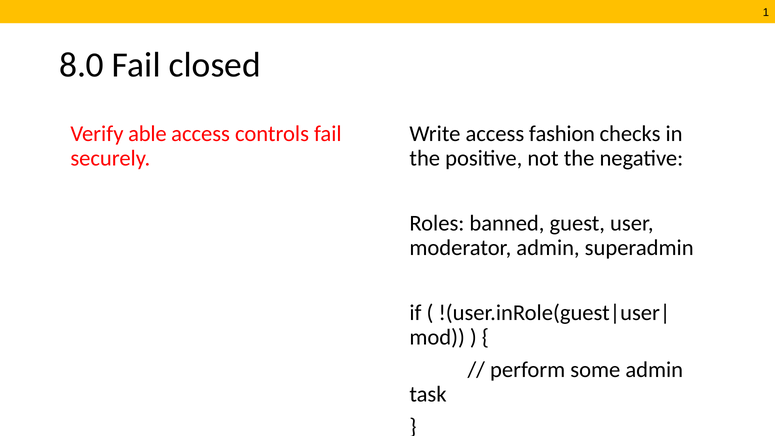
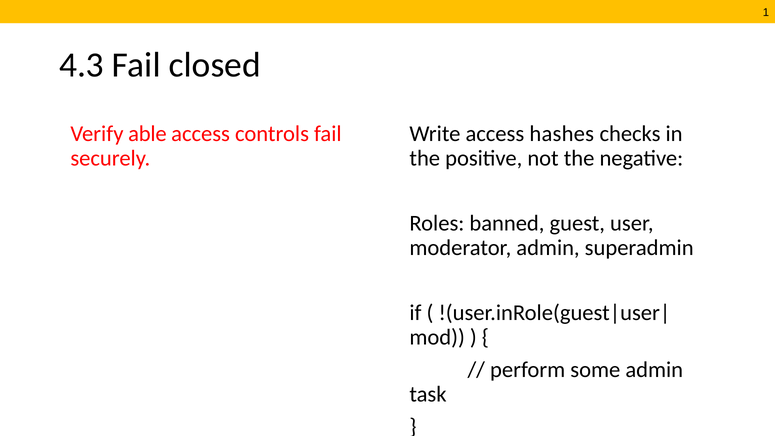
8.0: 8.0 -> 4.3 (82, 65)
fashion: fashion -> hashes (562, 134)
